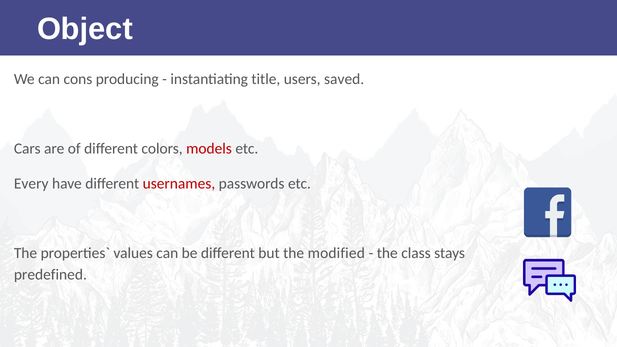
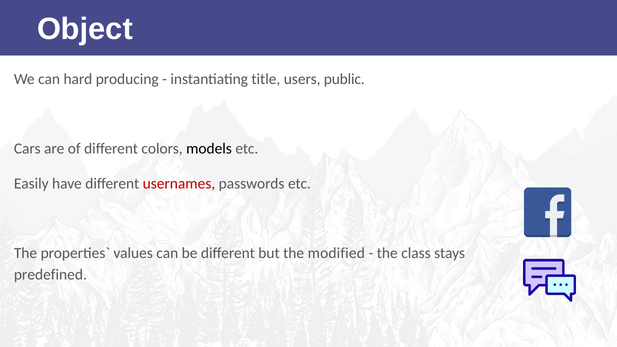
cons: cons -> hard (78, 79)
saved: saved -> public (344, 79)
models colour: red -> black (209, 149)
Every: Every -> Easily (31, 184)
